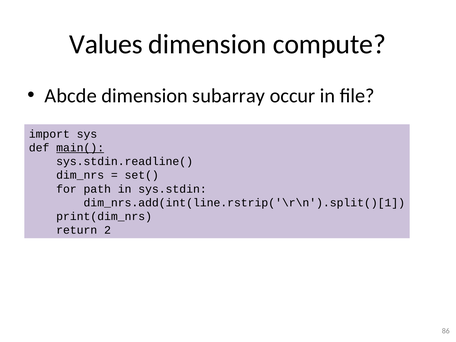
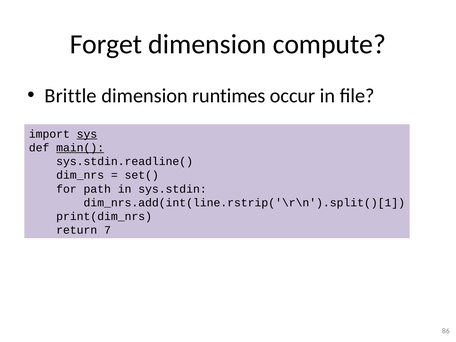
Values: Values -> Forget (106, 44)
Abcde: Abcde -> Brittle (71, 96)
subarray: subarray -> runtimes (229, 96)
sys underline: none -> present (87, 134)
2: 2 -> 7 (108, 230)
